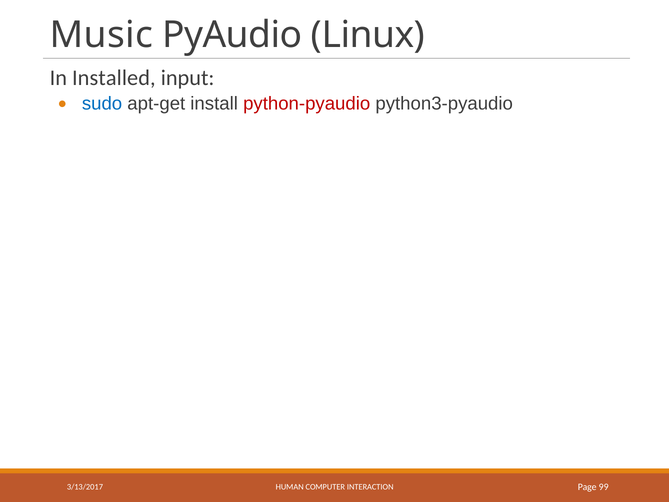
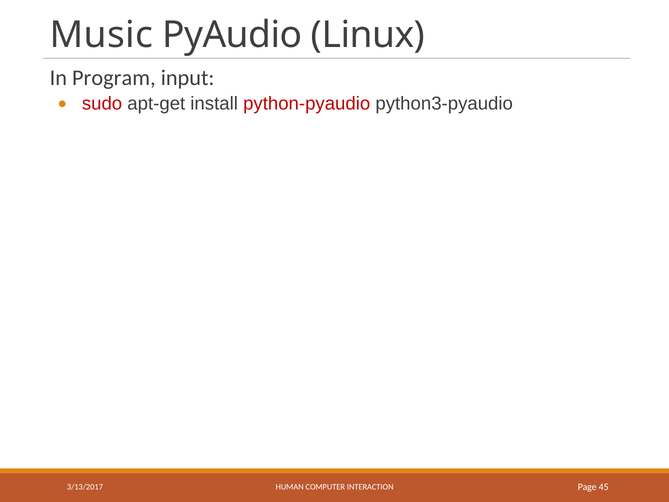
Installed: Installed -> Program (114, 78)
sudo colour: blue -> red (102, 104)
99: 99 -> 45 (604, 487)
